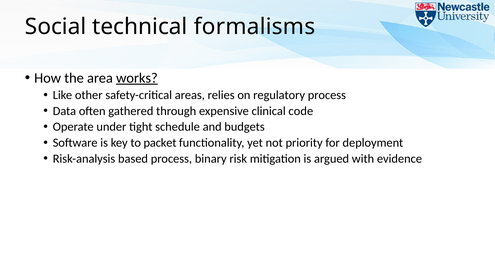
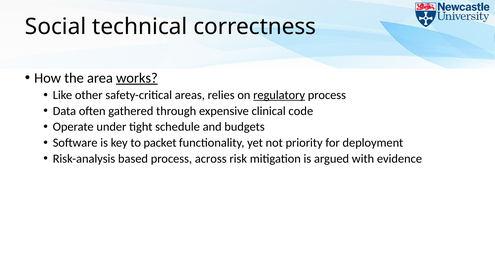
formalisms: formalisms -> correctness (255, 27)
regulatory underline: none -> present (279, 95)
binary: binary -> across (211, 159)
